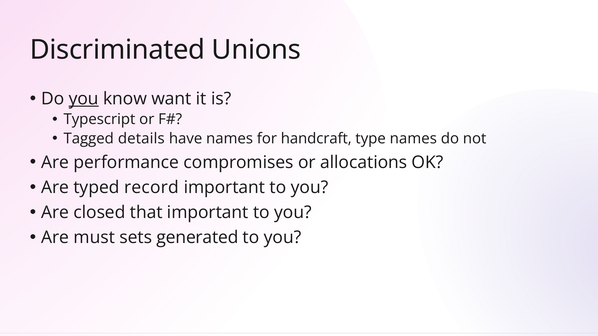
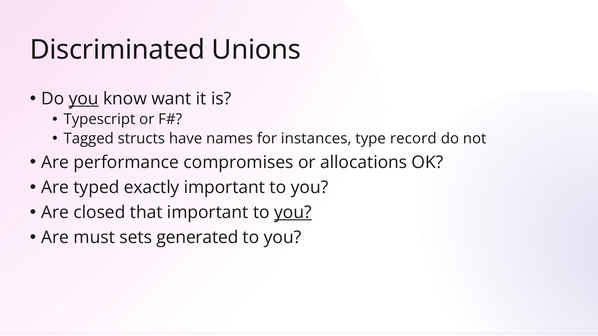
details: details -> structs (141, 139)
handcraft: handcraft -> instances (316, 139)
type names: names -> record (413, 139)
record: record -> exactly (152, 188)
you underline: none -> present (293, 213)
